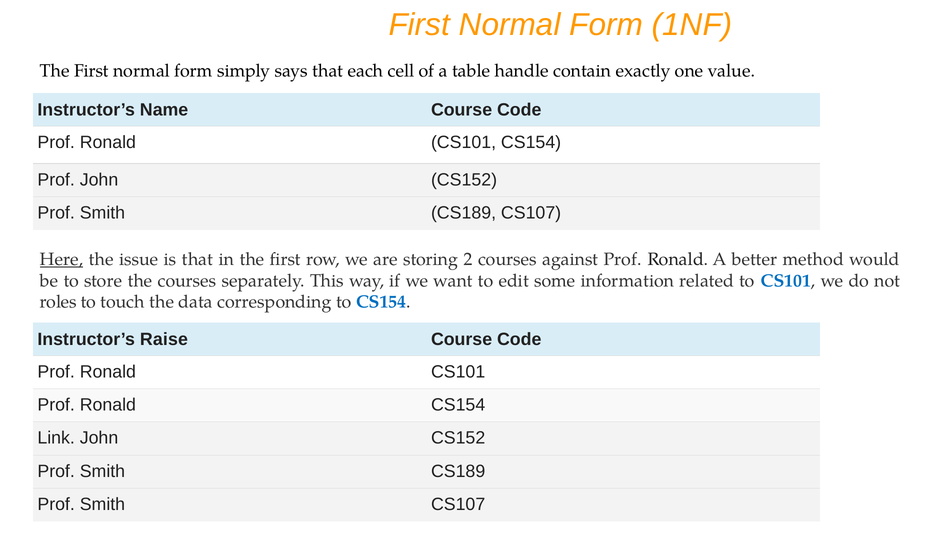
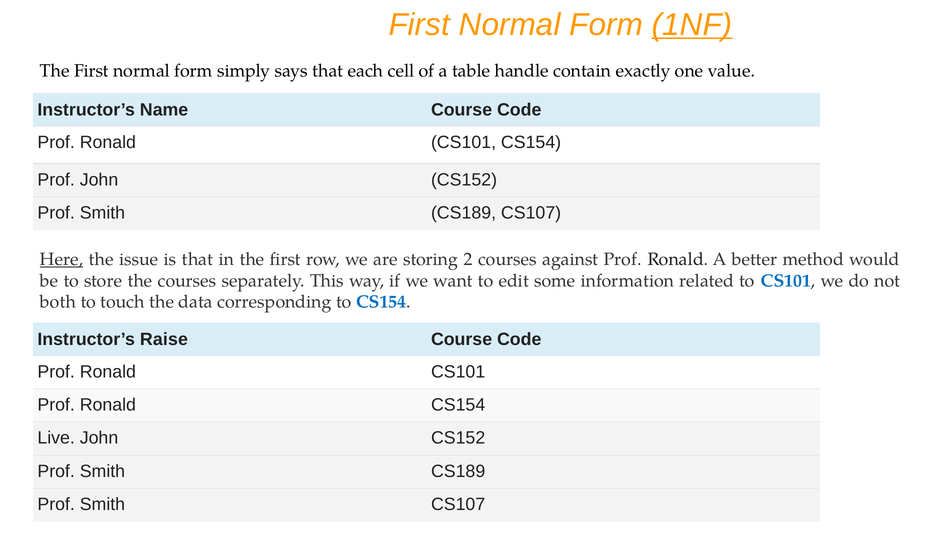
1NF underline: none -> present (692, 25)
roles: roles -> both (58, 302)
Link: Link -> Live (56, 438)
